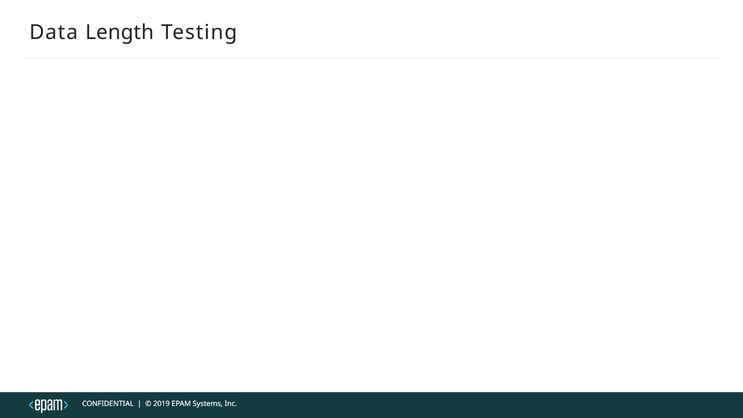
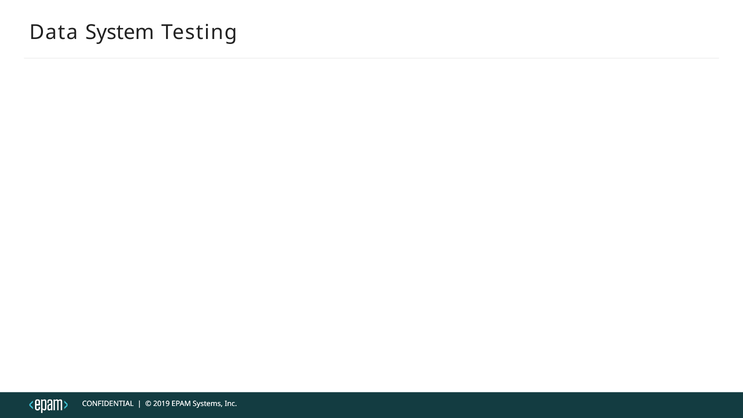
Length: Length -> System (120, 32)
